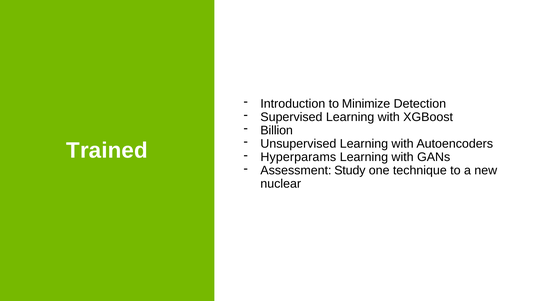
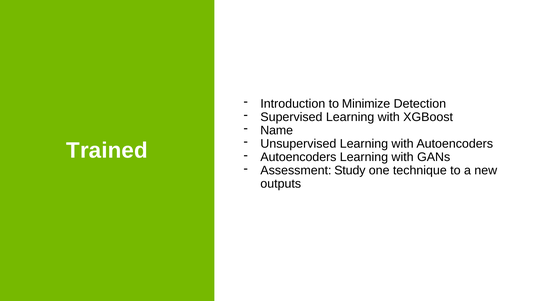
Billion: Billion -> Name (277, 131)
Hyperparams: Hyperparams -> Autoencoders (298, 157)
nuclear: nuclear -> outputs (281, 184)
